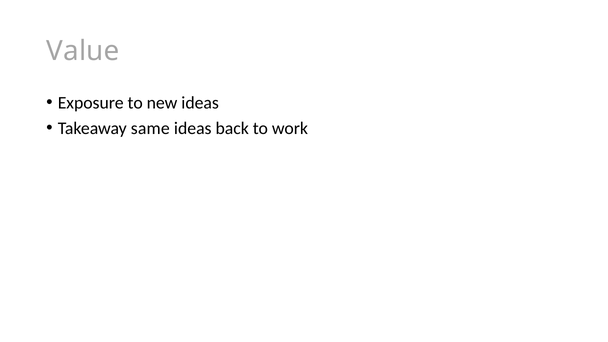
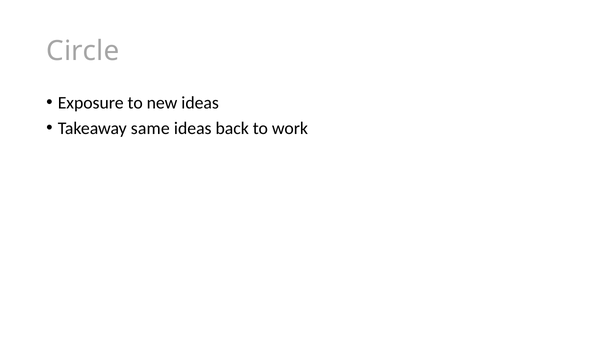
Value: Value -> Circle (83, 51)
